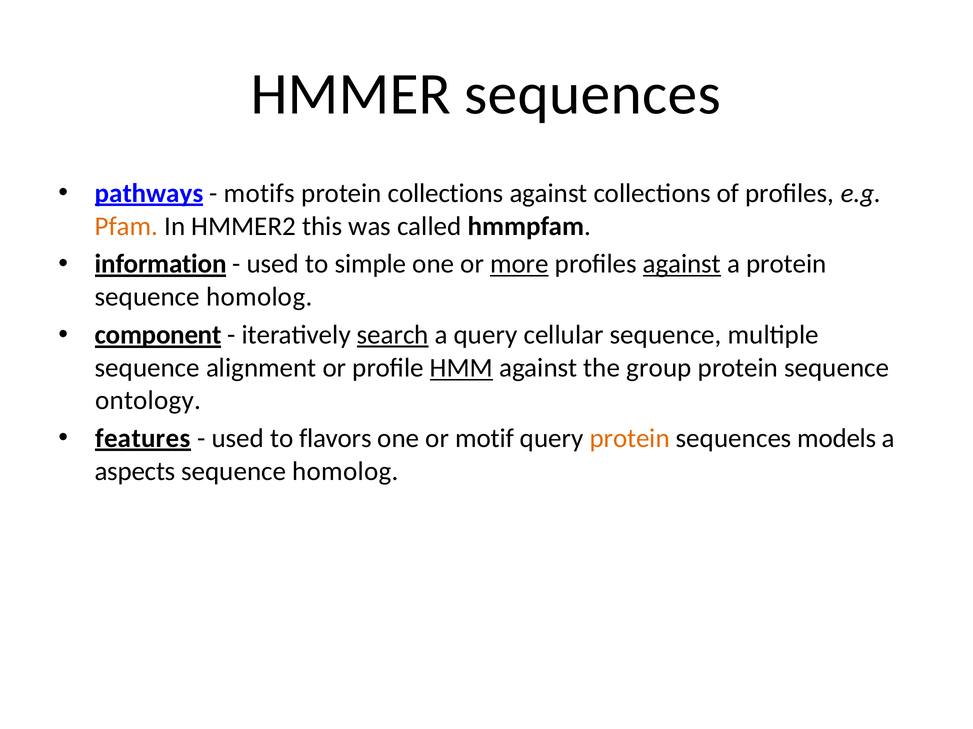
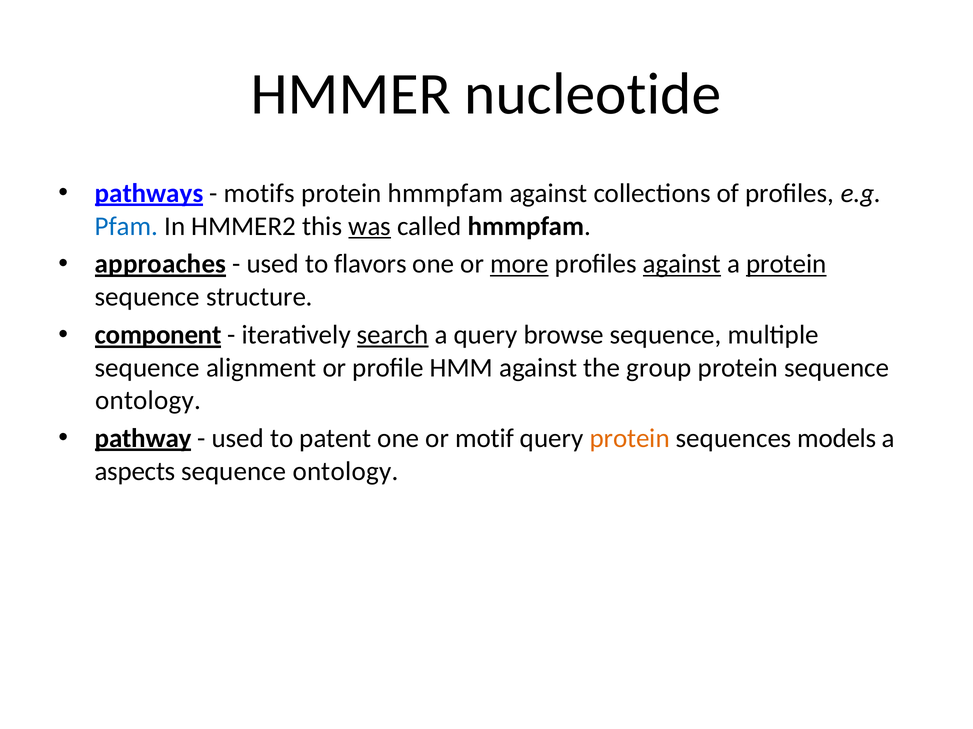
HMMER sequences: sequences -> nucleotide (593, 94)
protein collections: collections -> hmmpfam (446, 193)
Pfam colour: orange -> blue (127, 226)
was underline: none -> present (370, 226)
information: information -> approaches (161, 264)
simple: simple -> flavors (371, 264)
protein underline: none -> present (786, 264)
homolog: homolog -> structure (259, 297)
cellular: cellular -> browse (564, 335)
HMM underline: present -> none (461, 368)
features: features -> pathway (143, 439)
flavors: flavors -> patent (335, 439)
homolog: homolog -> ontology (346, 472)
